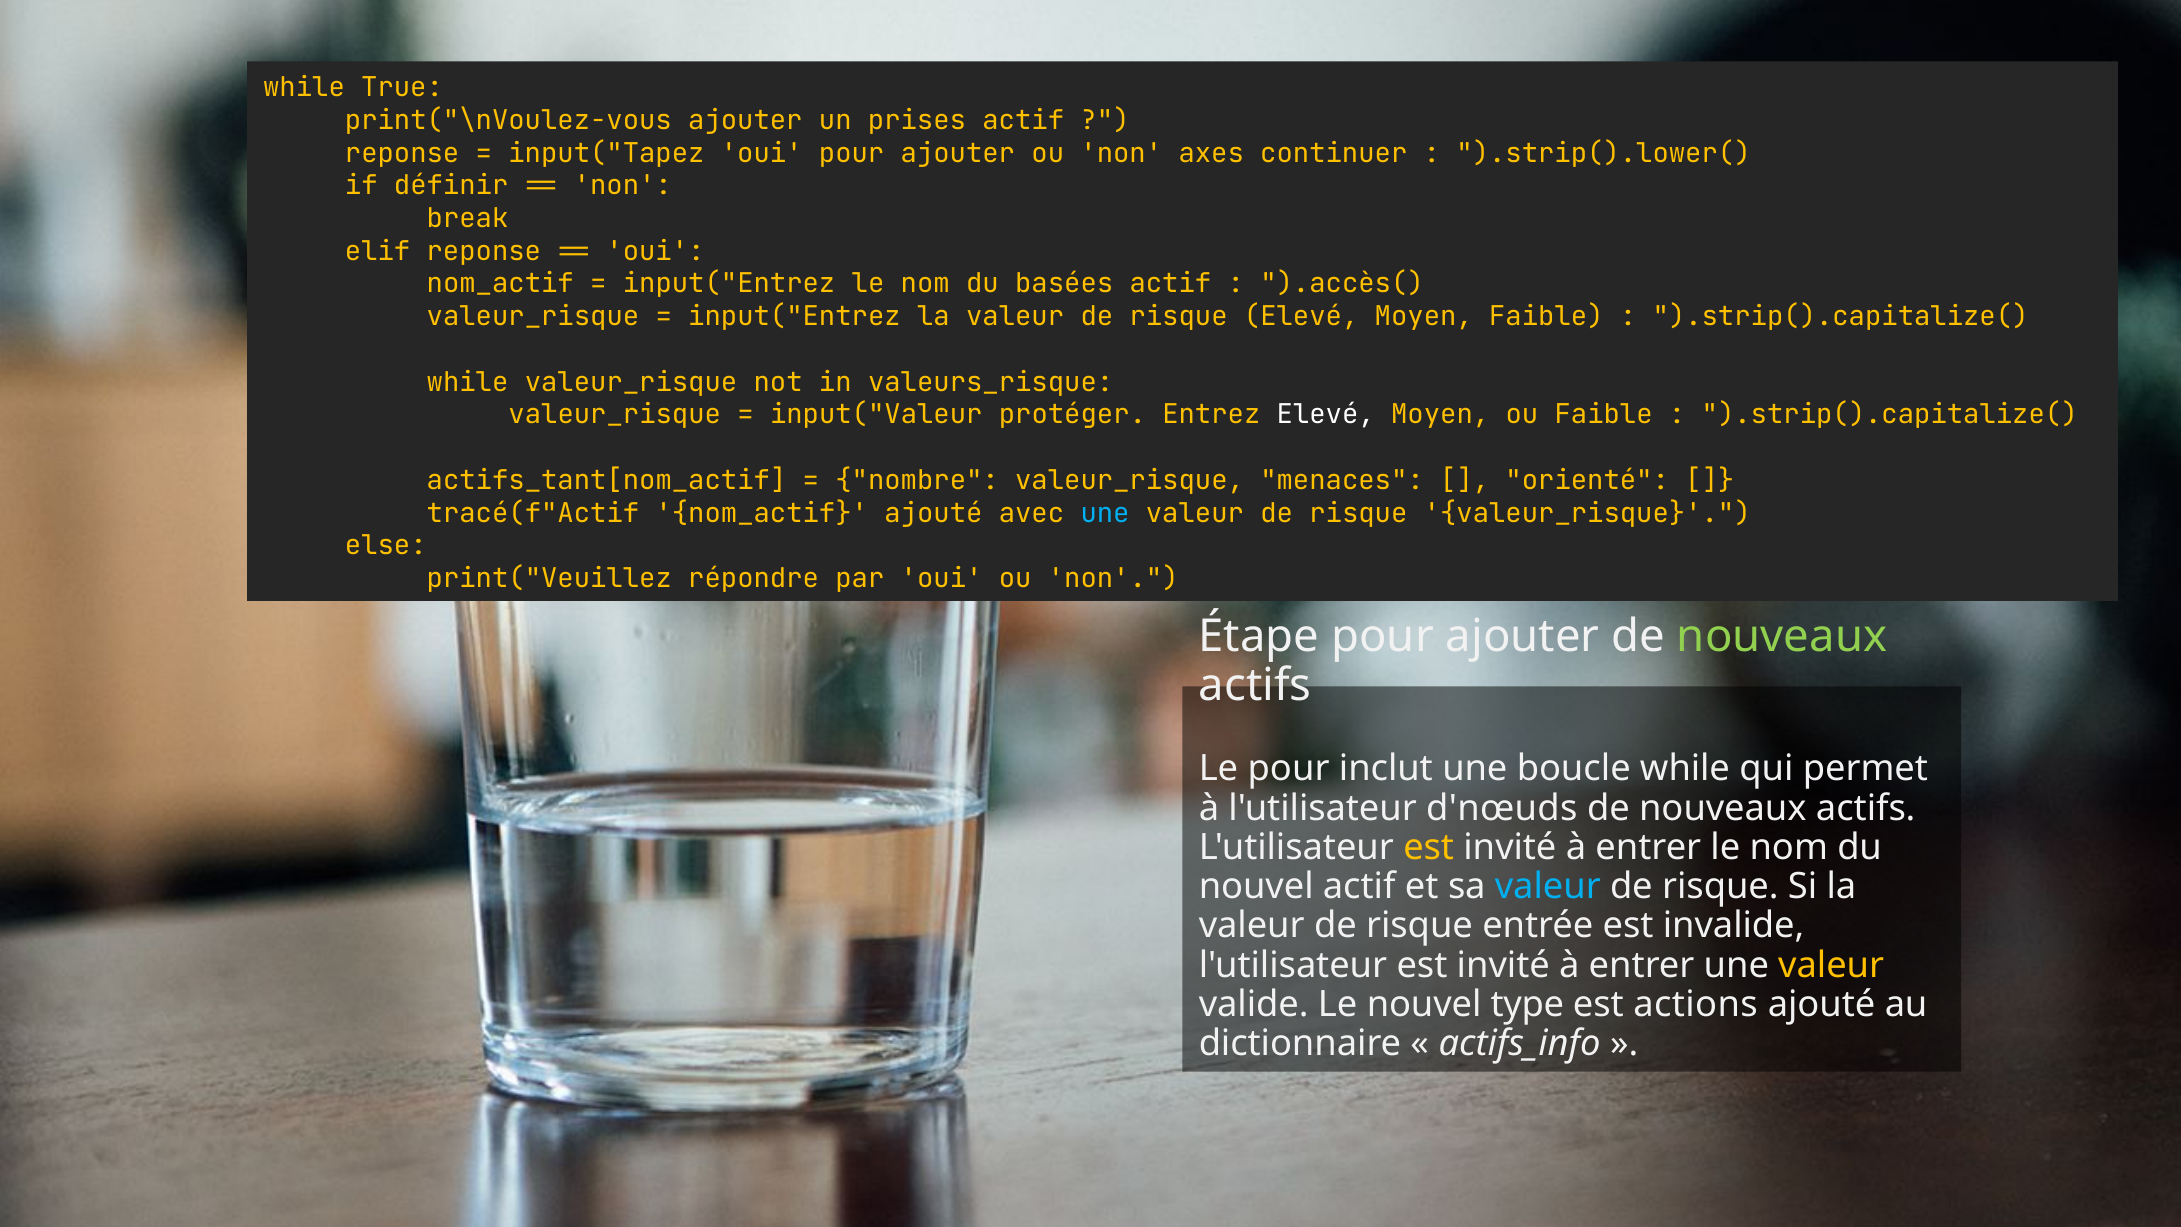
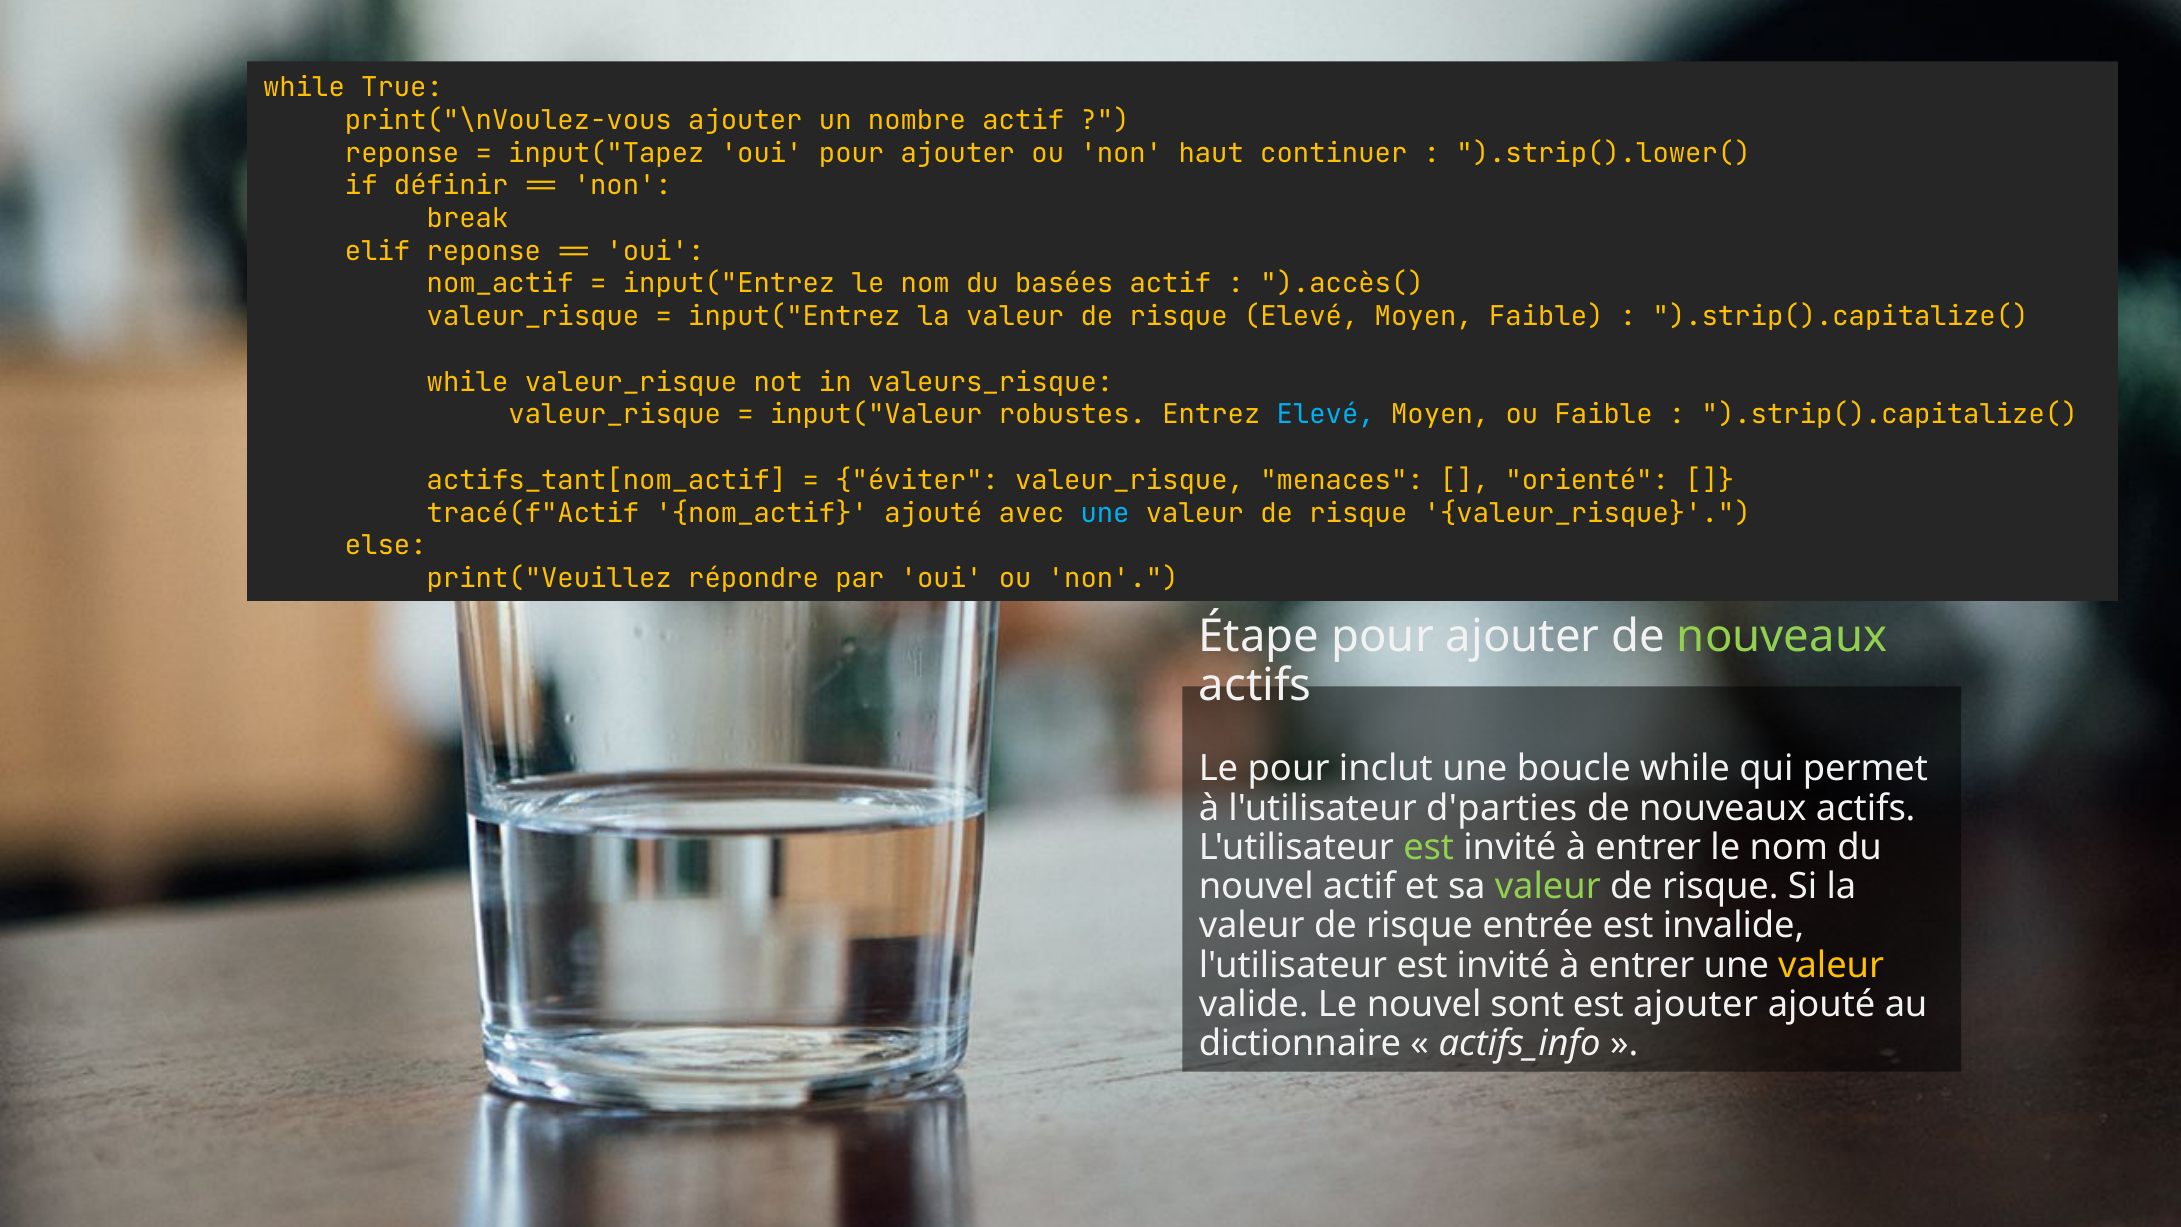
prises: prises -> nombre (917, 120)
axes: axes -> haut (1211, 153)
protéger: protéger -> robustes (1072, 415)
Elevé colour: white -> light blue (1326, 415)
nombre: nombre -> éviter (917, 480)
d'nœuds: d'nœuds -> d'parties (1502, 808)
est colour: yellow -> light green (1429, 847)
valeur colour: light blue -> light green (1548, 887)
type: type -> sont (1527, 1004)
est actions: actions -> ajouter (1696, 1004)
